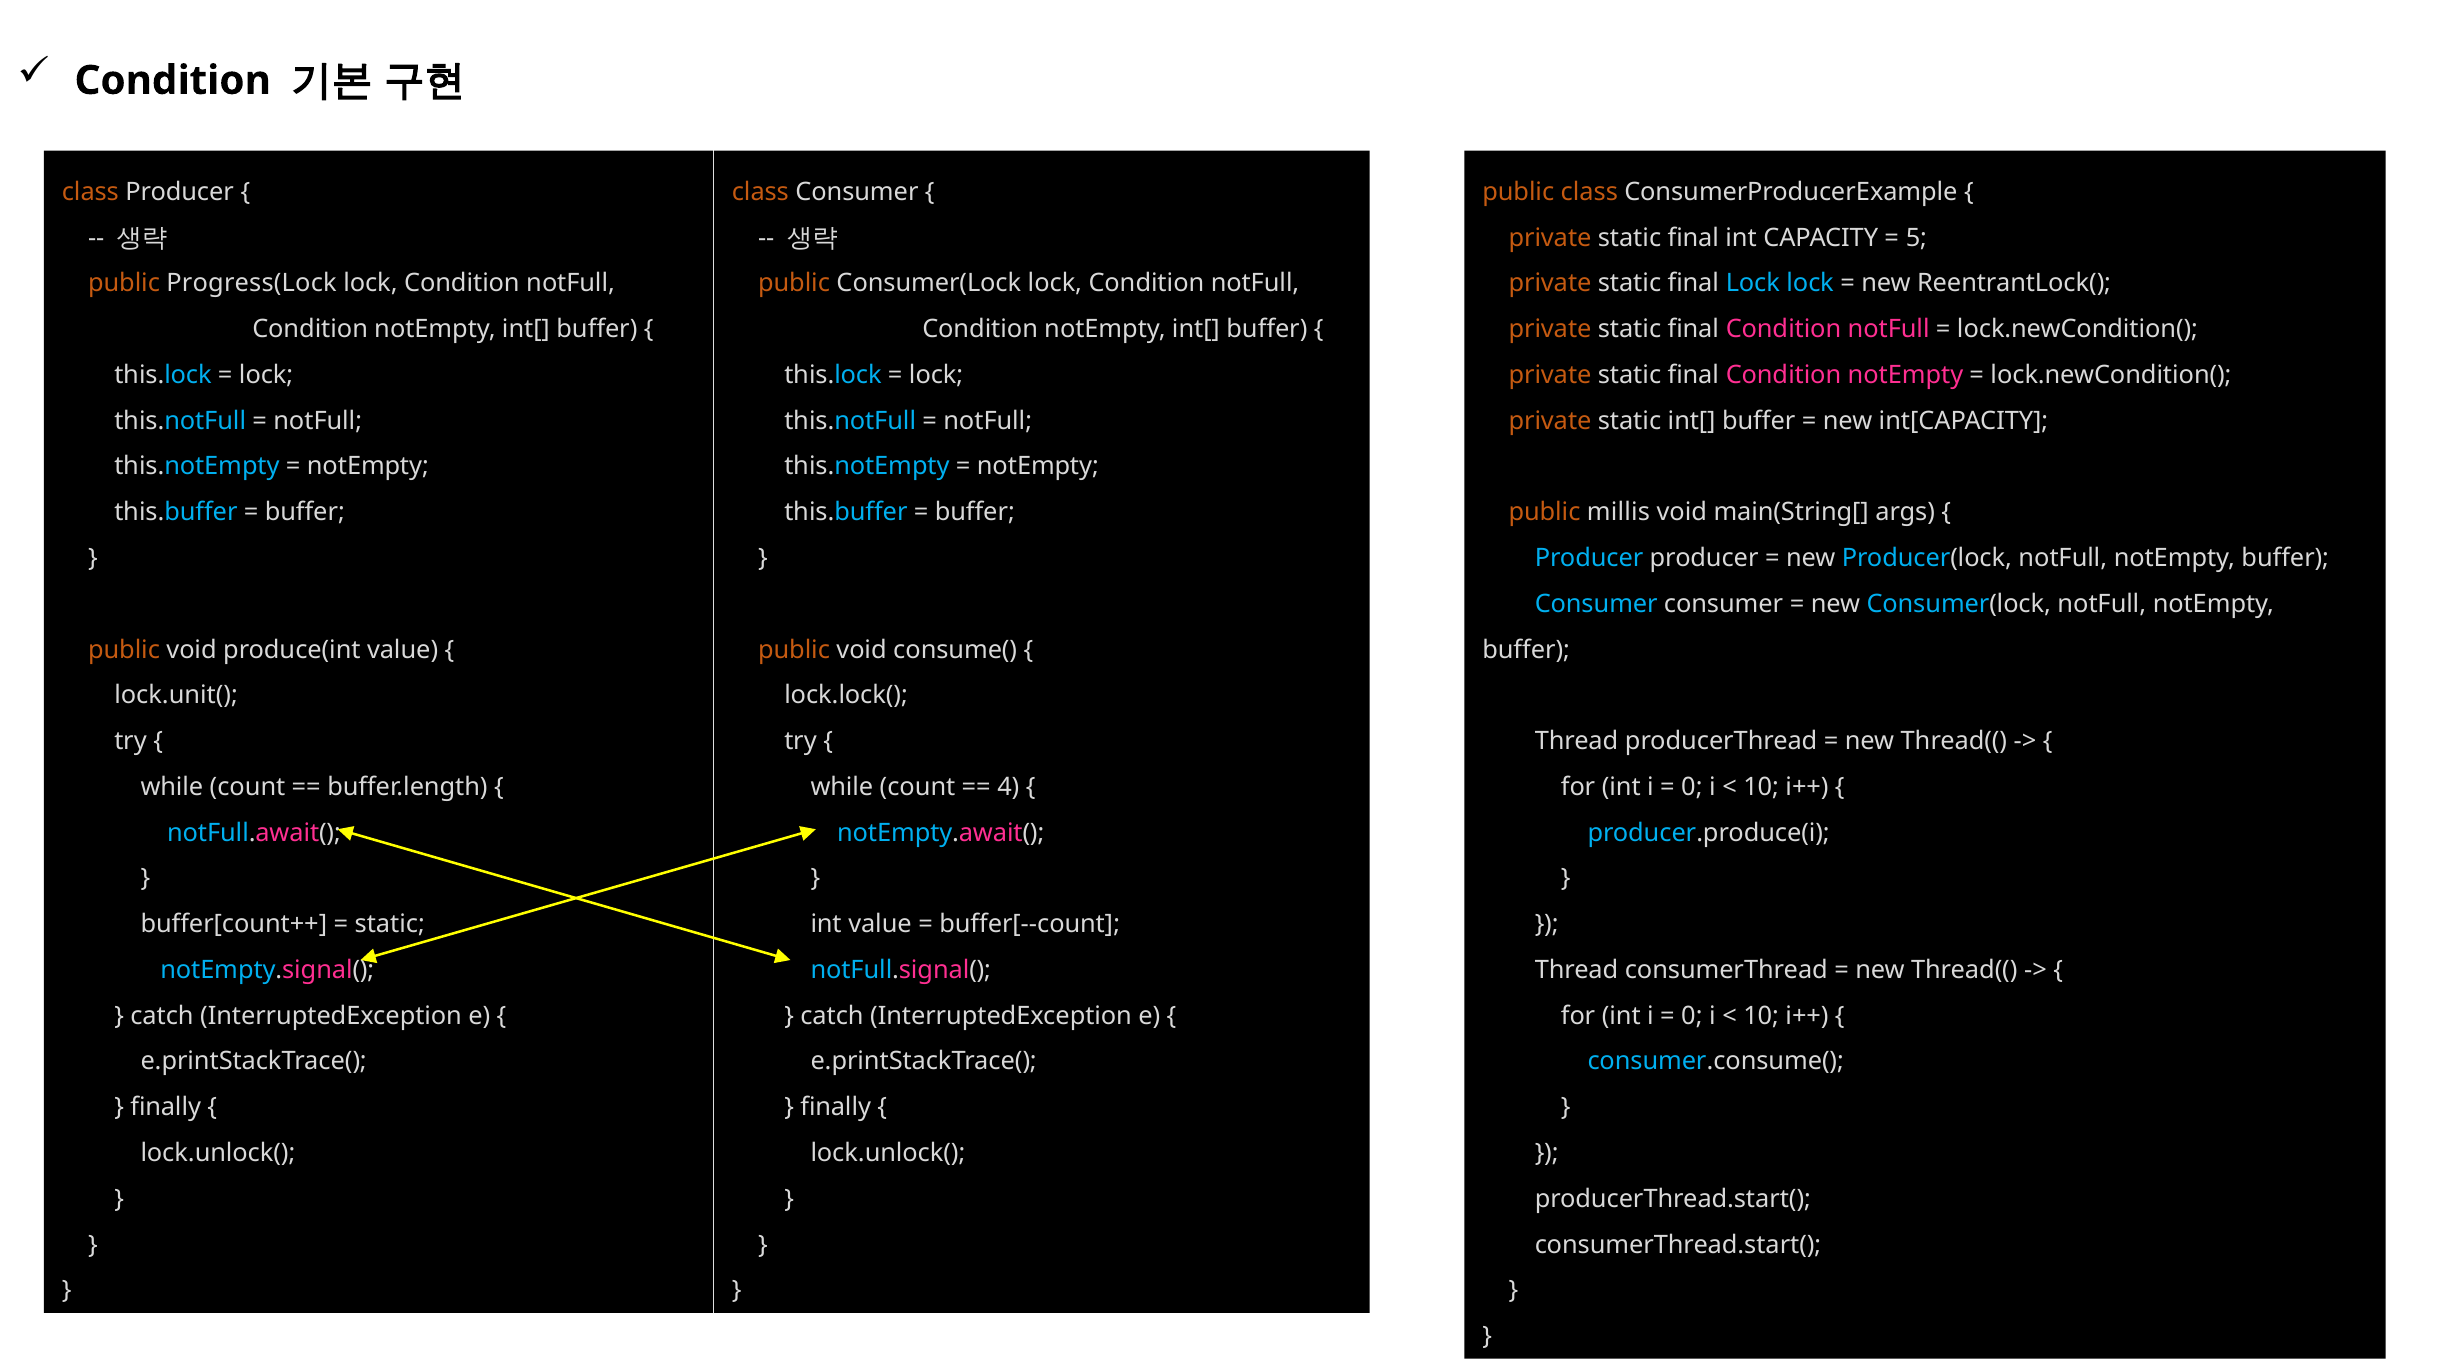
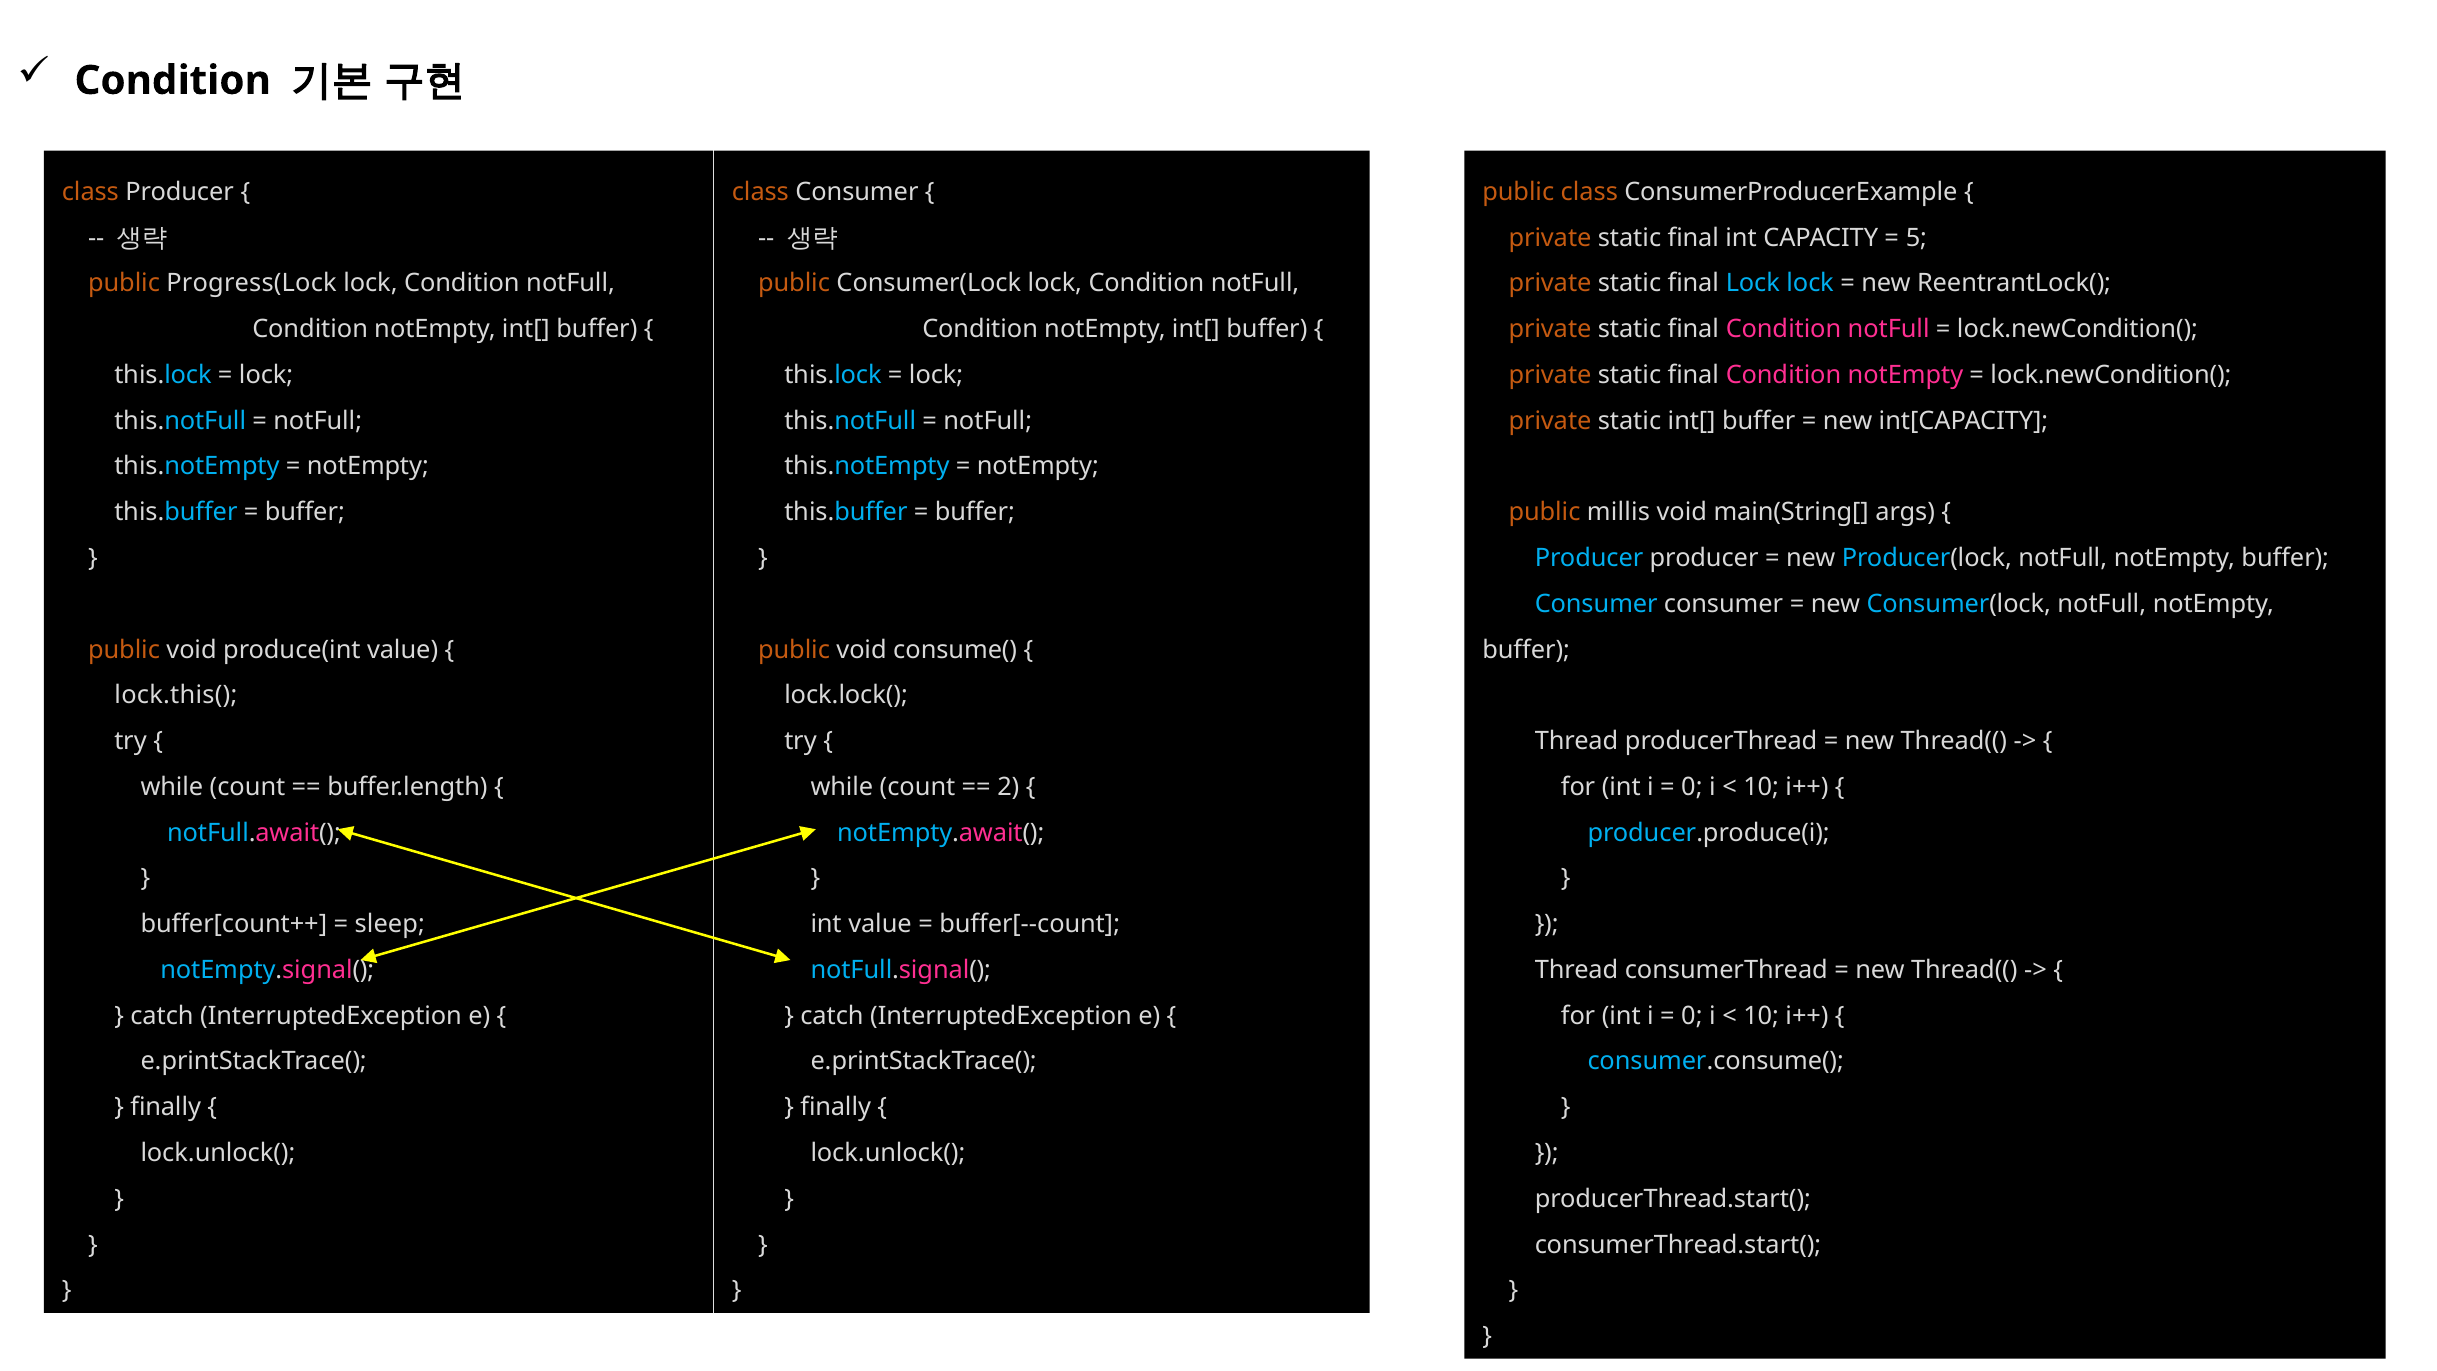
lock.unit(: lock.unit( -> lock.this( (176, 695)
4: 4 -> 2 (1008, 787)
static: static -> sleep (390, 924)
